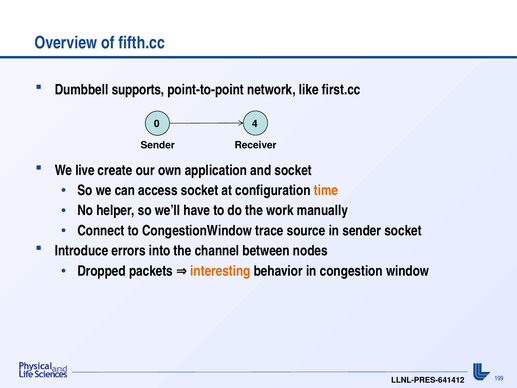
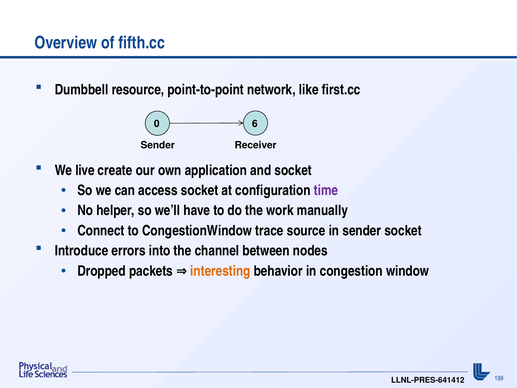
supports: supports -> resource (138, 90)
4: 4 -> 6 (255, 124)
time colour: orange -> purple (326, 190)
